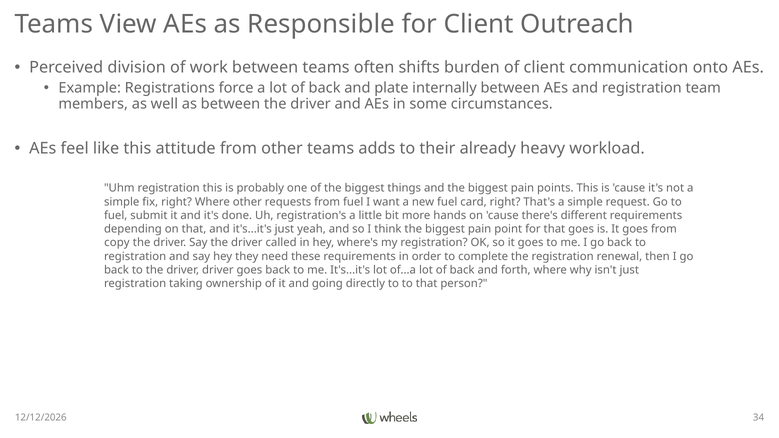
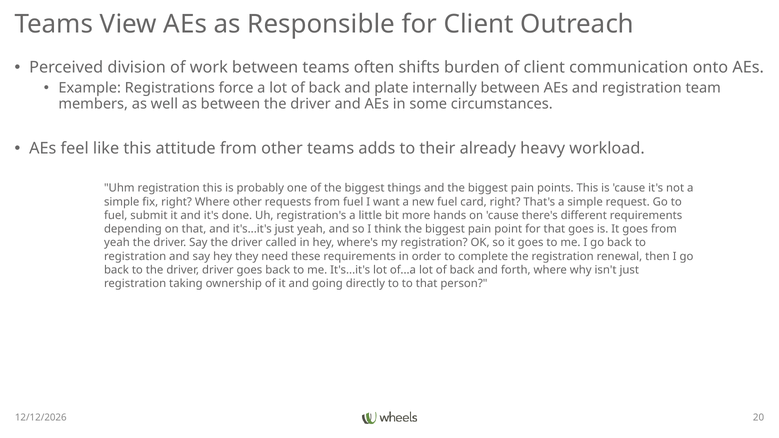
copy: copy -> yeah (117, 243)
34: 34 -> 20 (759, 418)
